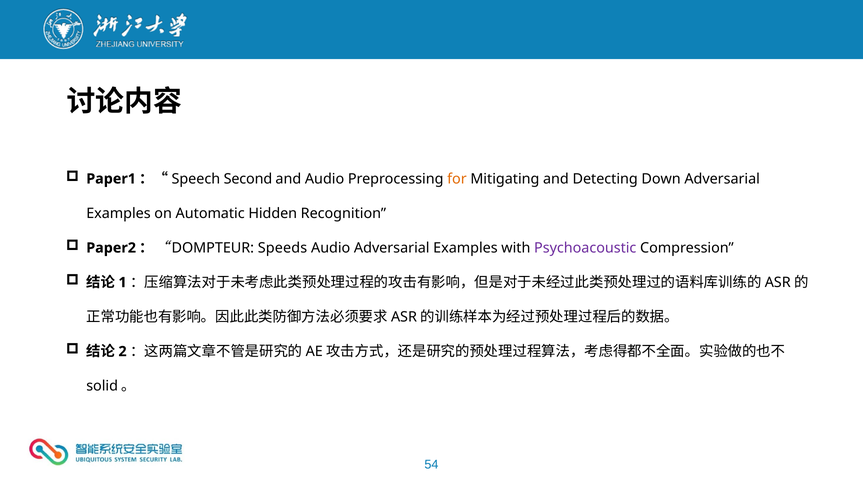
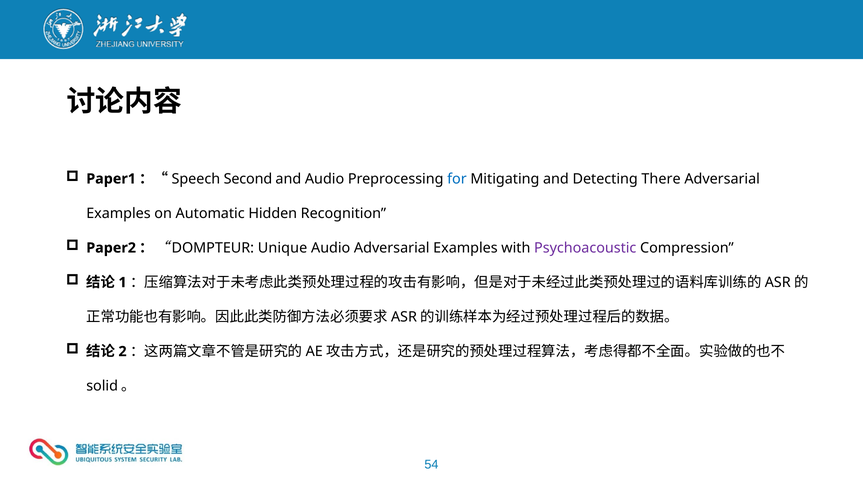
for colour: orange -> blue (457, 179)
Down: Down -> There (661, 179)
Speeds: Speeds -> Unique (283, 248)
